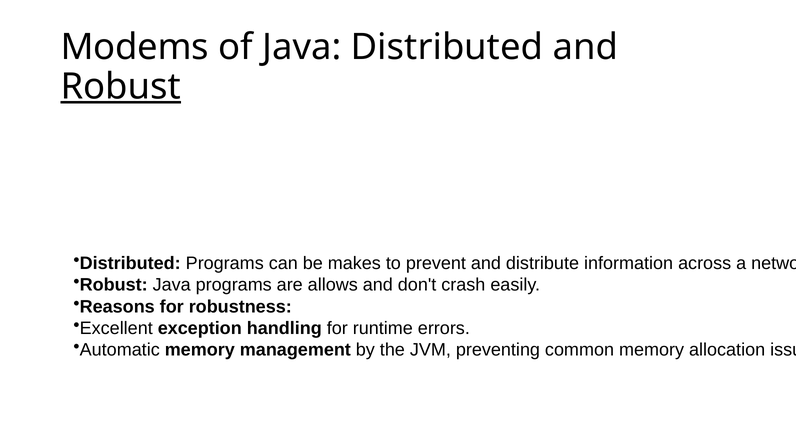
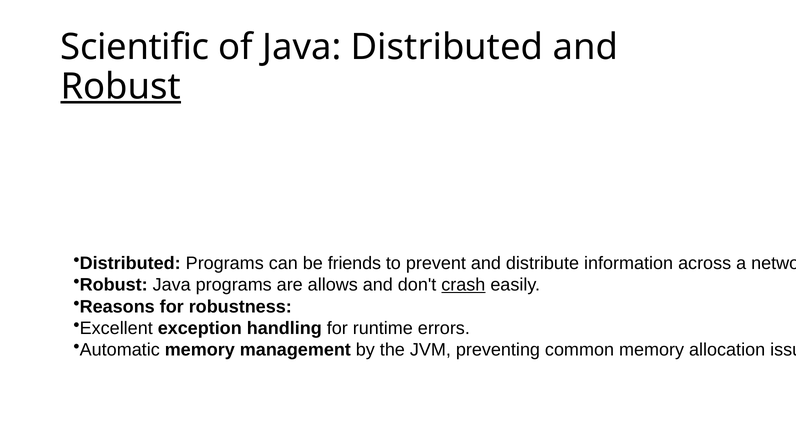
Modems: Modems -> Scientific (135, 47)
makes: makes -> friends (354, 263)
crash underline: none -> present (463, 285)
